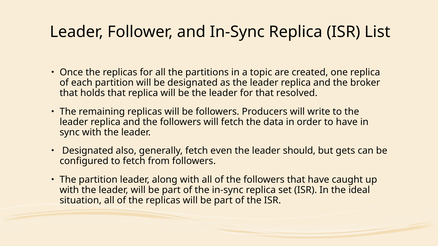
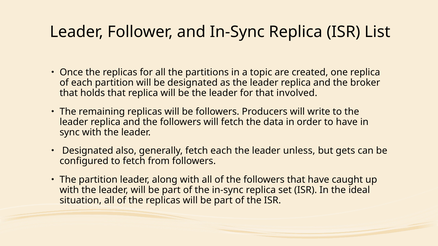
resolved: resolved -> involved (297, 93)
fetch even: even -> each (221, 151)
should: should -> unless (299, 151)
